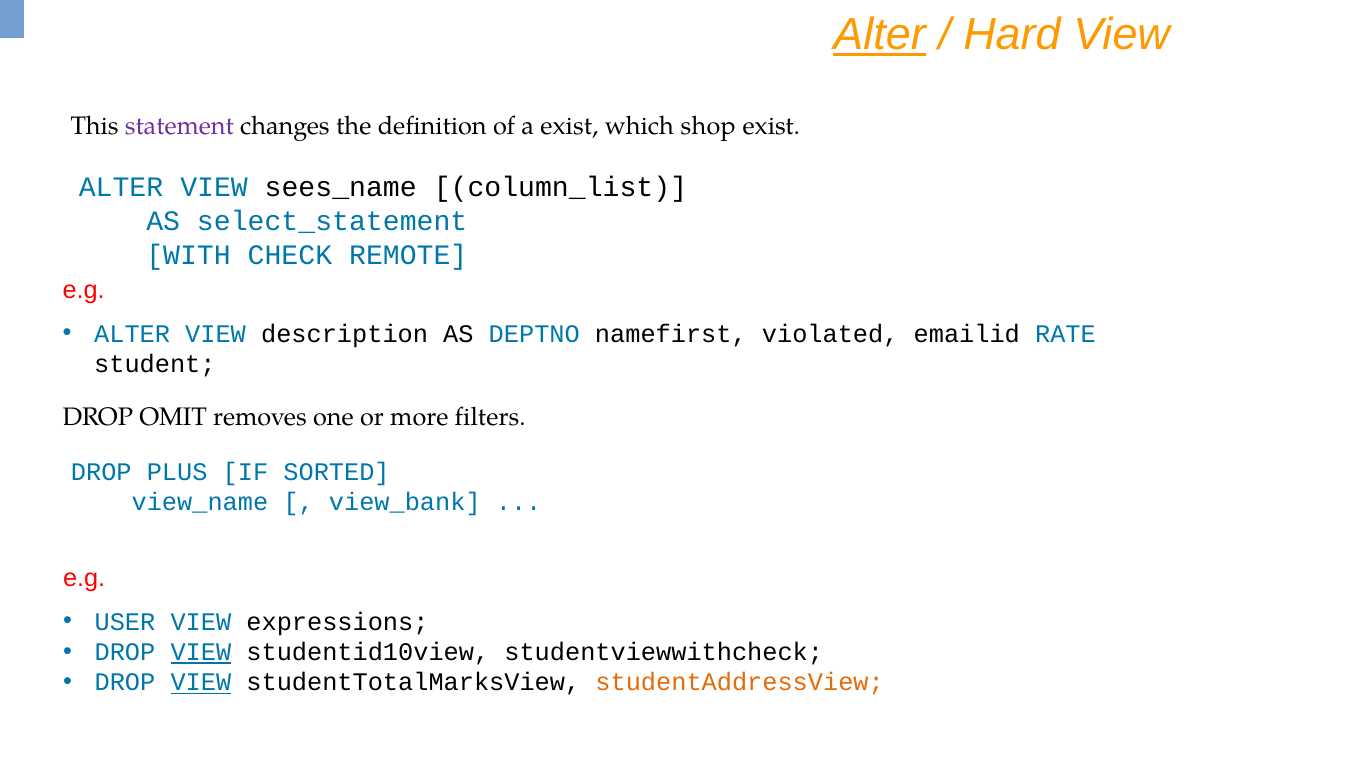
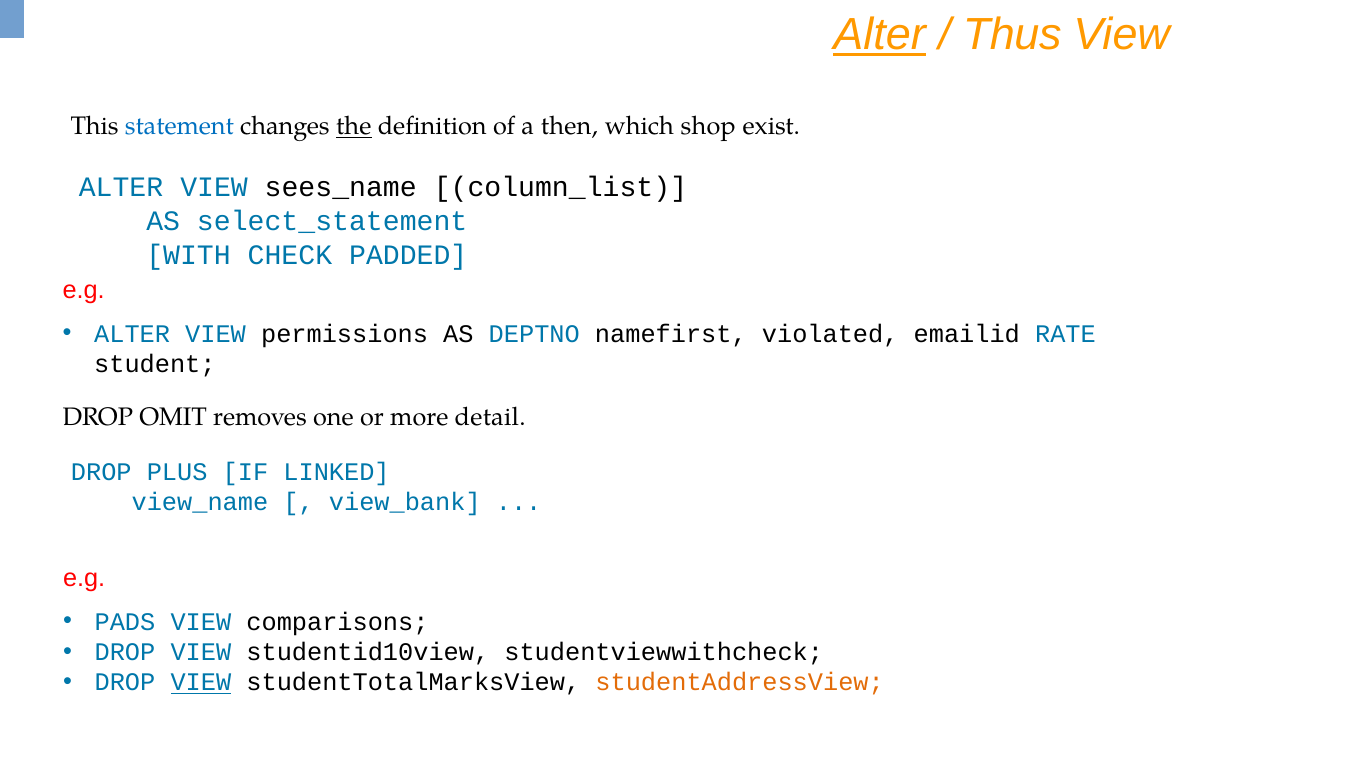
Hard: Hard -> Thus (1012, 35)
statement colour: purple -> blue (179, 126)
the underline: none -> present (354, 126)
a exist: exist -> then (569, 126)
REMOTE: REMOTE -> PADDED (408, 255)
description: description -> permissions (345, 334)
filters: filters -> detail (490, 417)
SORTED: SORTED -> LINKED (337, 472)
USER: USER -> PADS (125, 622)
expressions: expressions -> comparisons (337, 622)
VIEW underline: present -> none (201, 652)
